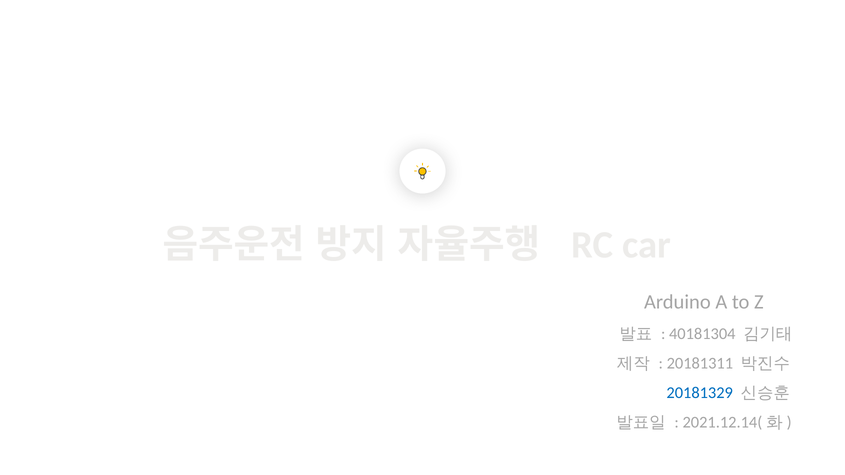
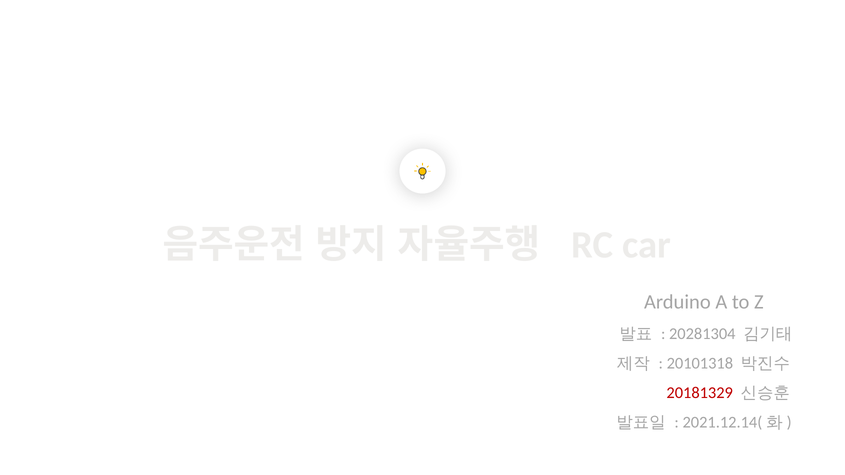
40181304: 40181304 -> 20281304 (702, 334)
20181311: 20181311 -> 20101318 (700, 364)
20181329 colour: blue -> red (700, 393)
